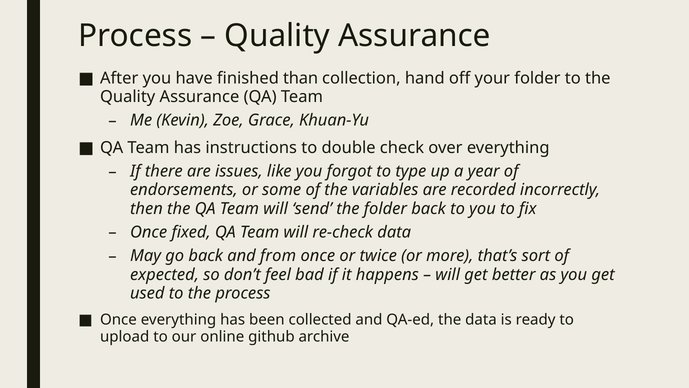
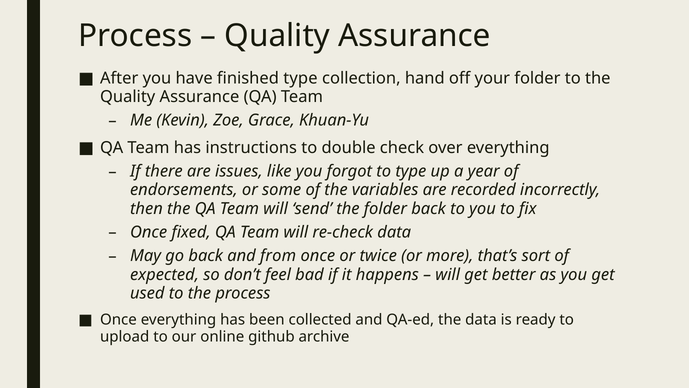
finished than: than -> type (300, 78)
